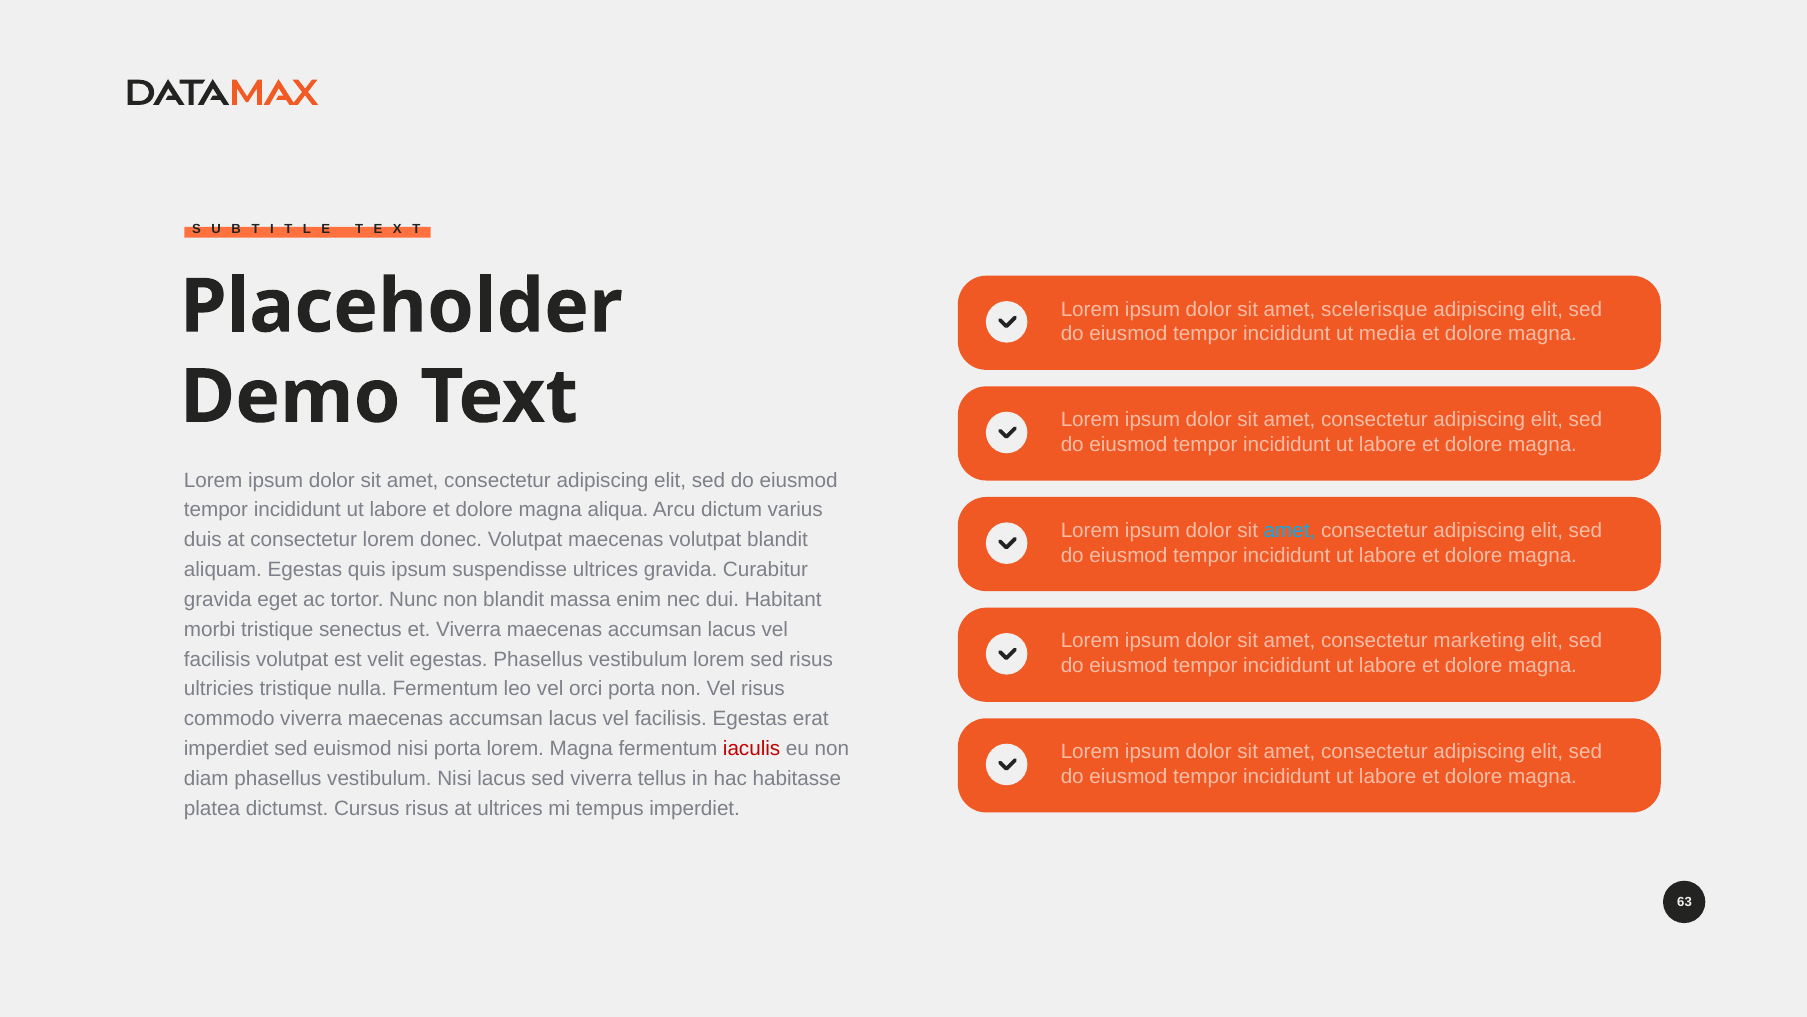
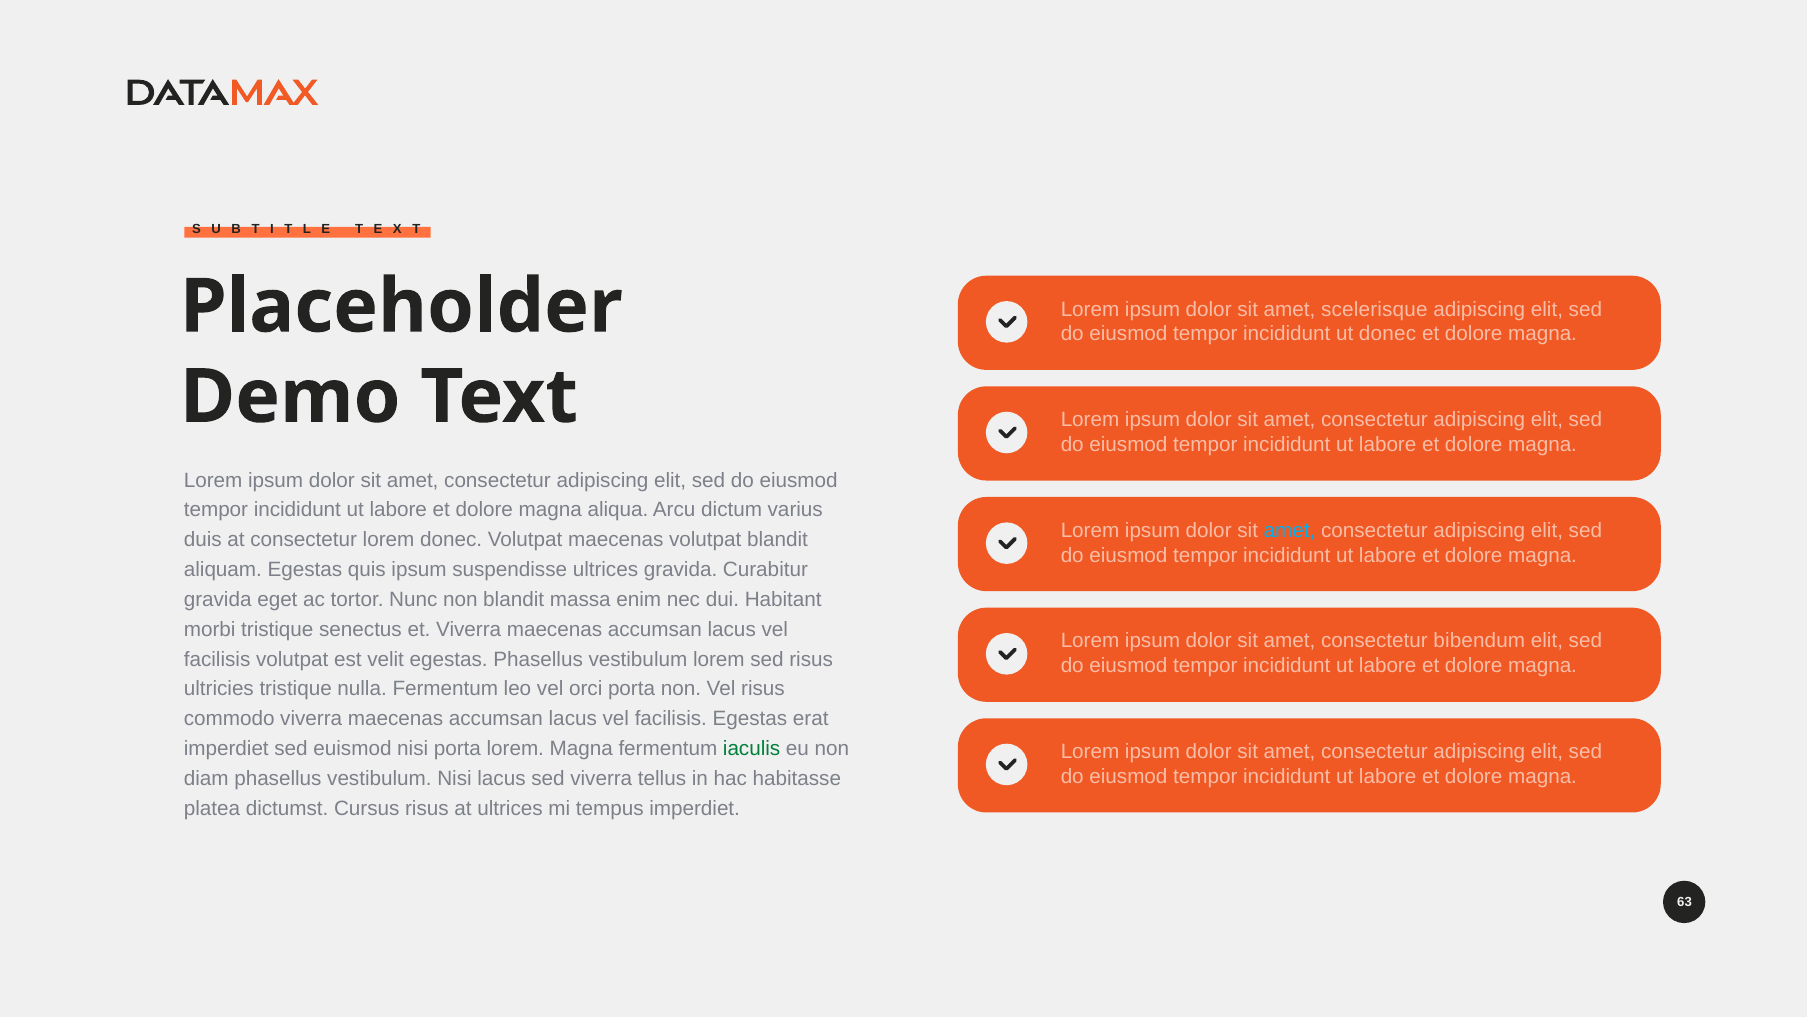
ut media: media -> donec (1388, 334)
marketing: marketing -> bibendum (1479, 641)
iaculis colour: red -> green (752, 748)
